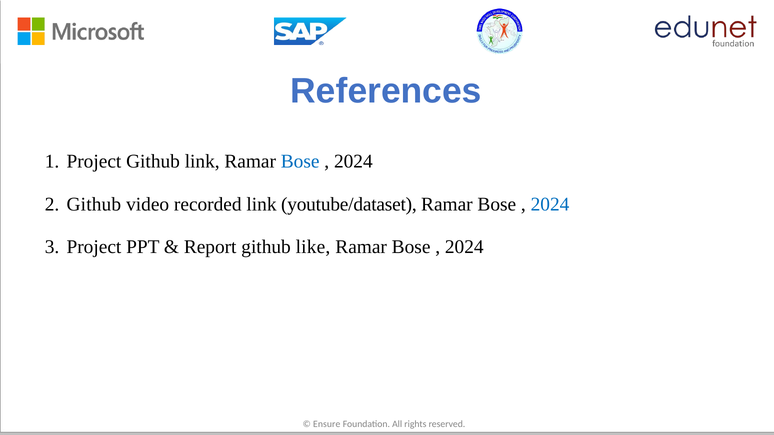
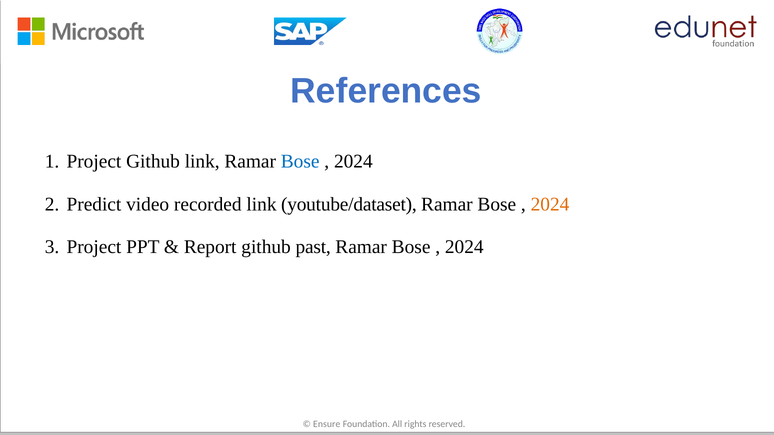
Github: Github -> Predict (94, 204)
2024 colour: blue -> orange (550, 204)
like: like -> past (313, 247)
